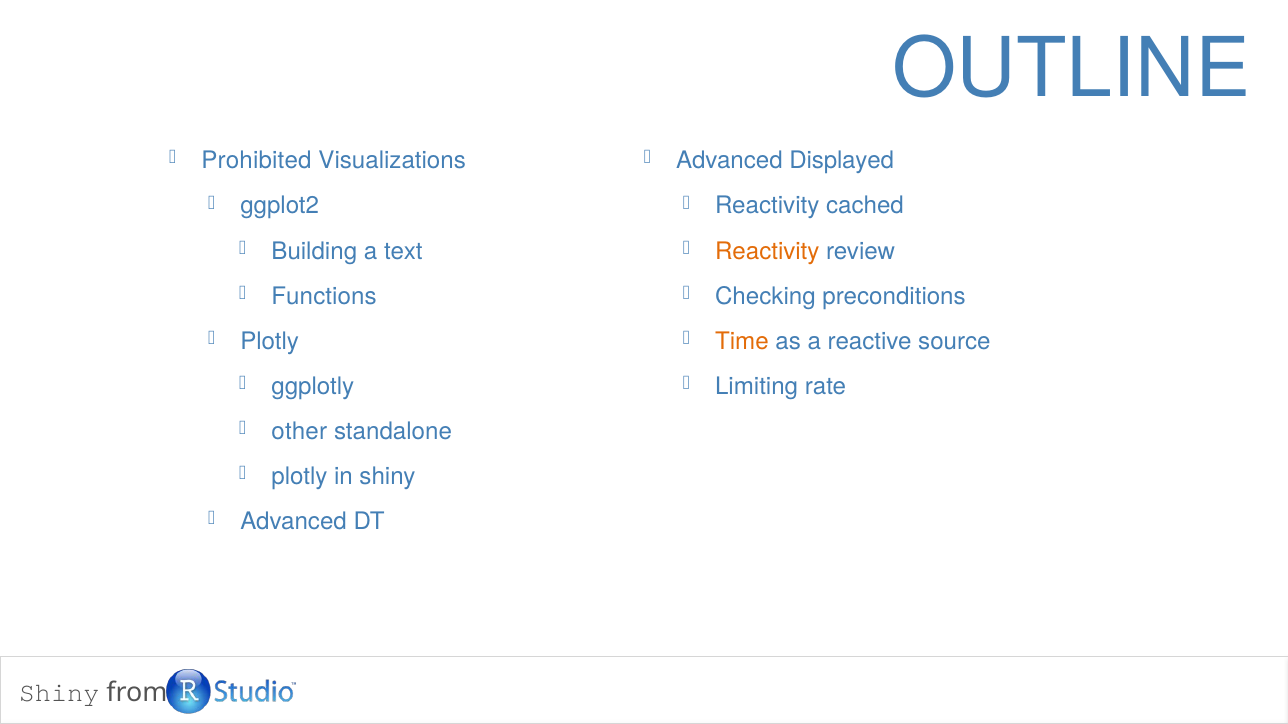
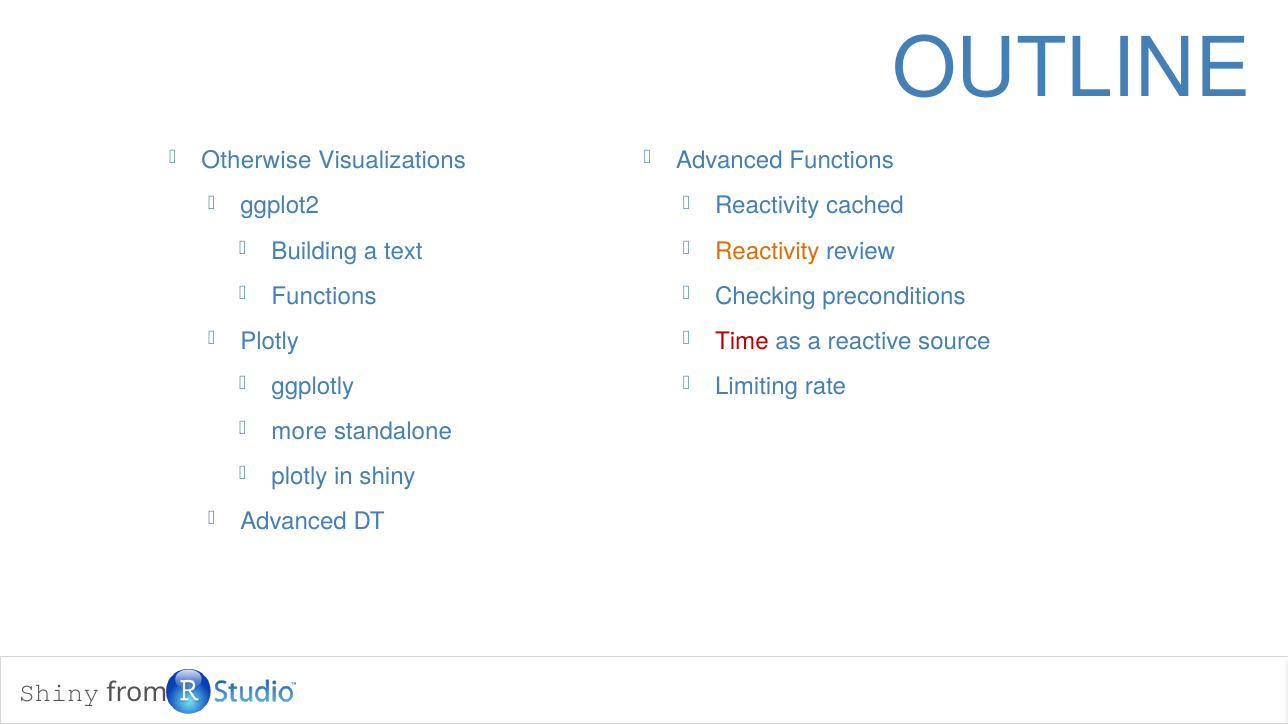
Prohibited: Prohibited -> Otherwise (256, 161)
Advanced Displayed: Displayed -> Functions (842, 161)
Time colour: orange -> red (742, 341)
other: other -> more (299, 432)
